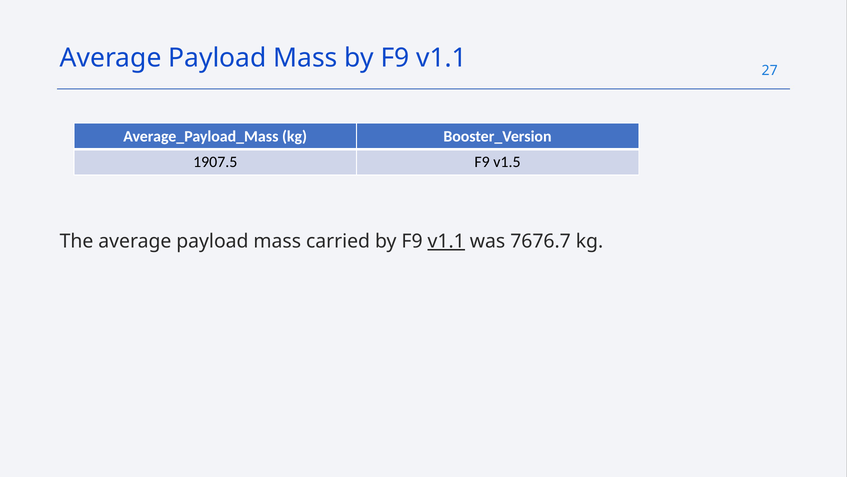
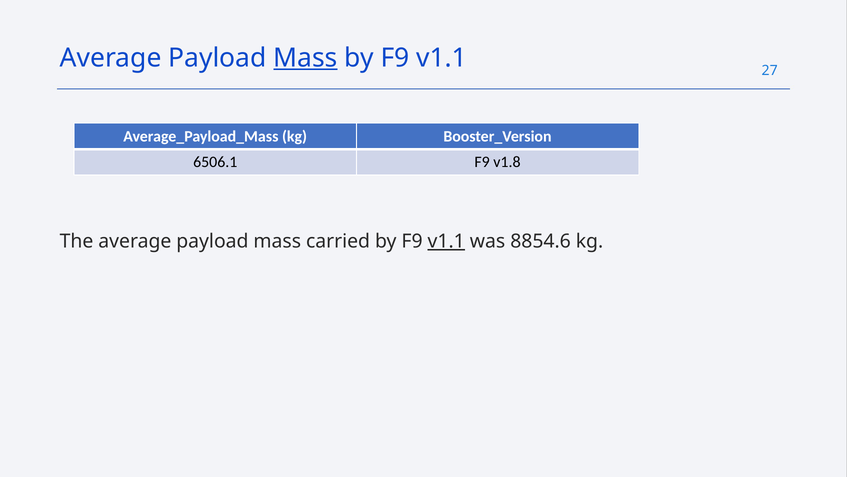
Mass underline: none -> present (305, 58)
1907.5: 1907.5 -> 6506.1 (215, 162)
v1.5: v1.5 -> v1.8 (507, 162)
7676.7: 7676.7 -> 8854.6 (541, 241)
